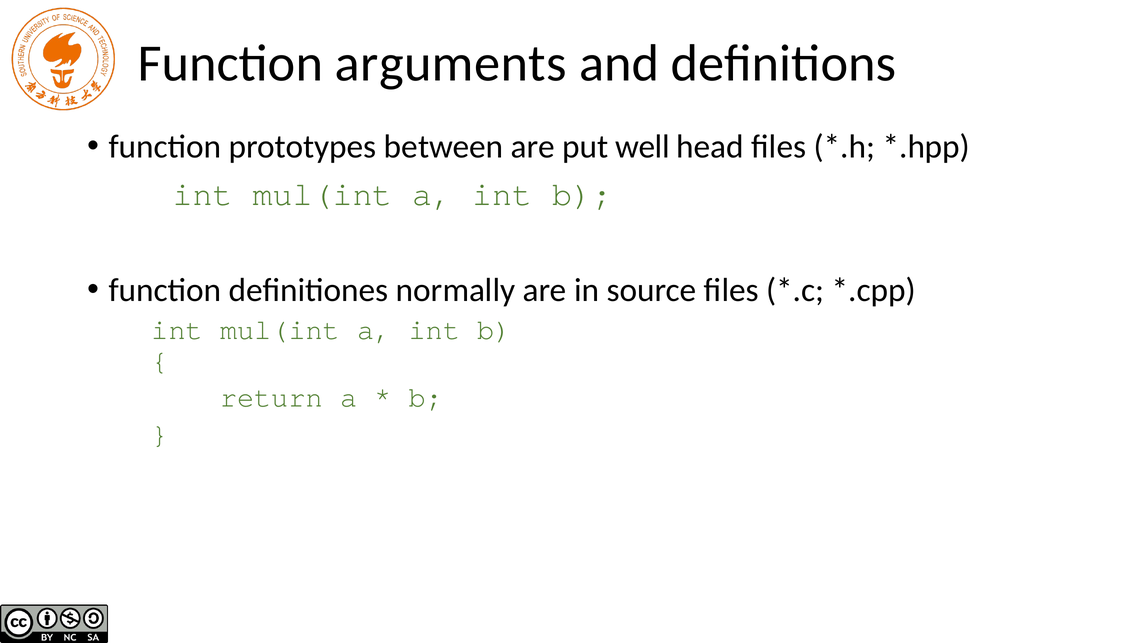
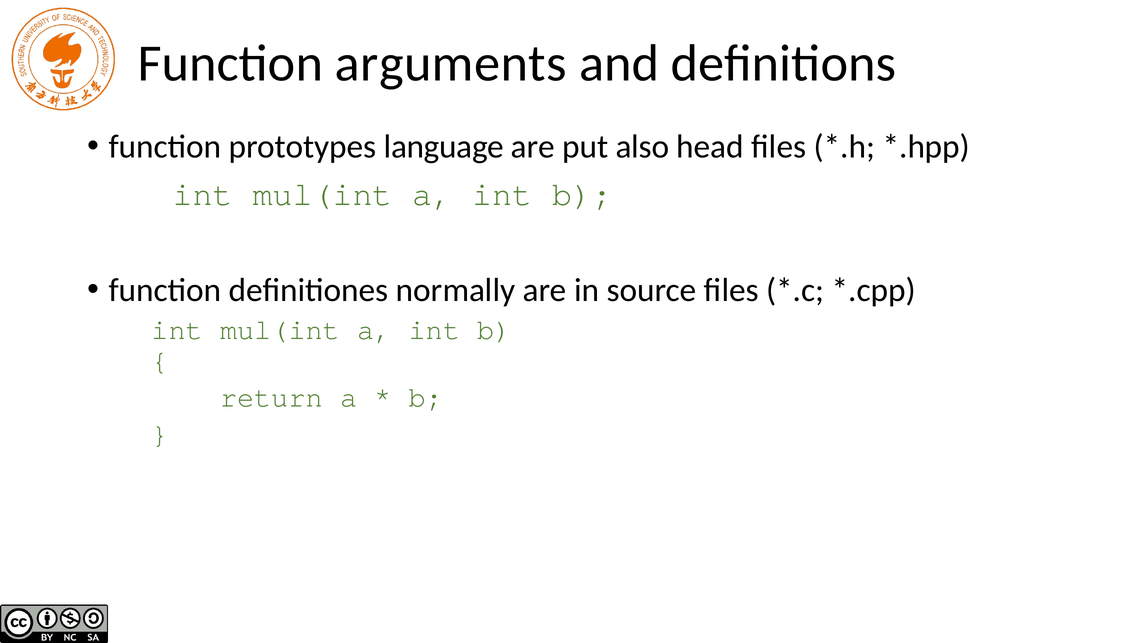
between: between -> language (444, 147)
well: well -> also (642, 147)
